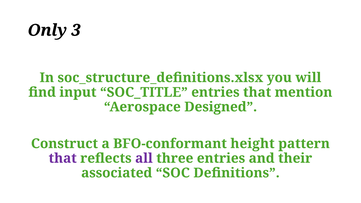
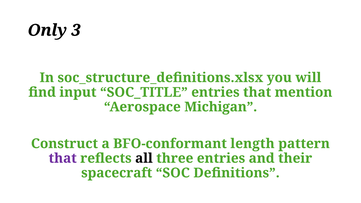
Designed: Designed -> Michigan (221, 107)
height: height -> length (253, 144)
all colour: purple -> black (144, 158)
associated: associated -> spacecraft (117, 173)
